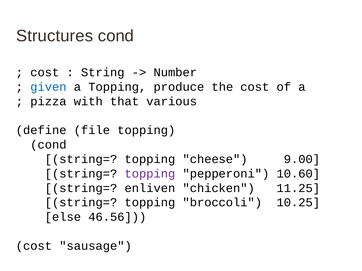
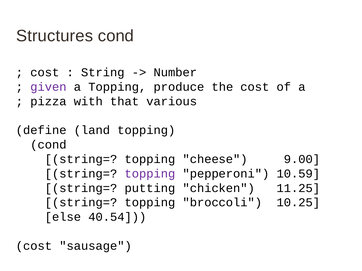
given colour: blue -> purple (49, 87)
file: file -> land (92, 130)
10.60: 10.60 -> 10.59 (298, 174)
enliven: enliven -> putting (150, 188)
46.56: 46.56 -> 40.54 (117, 217)
